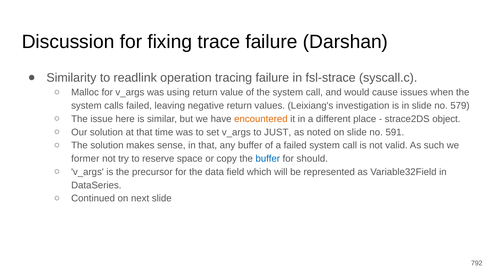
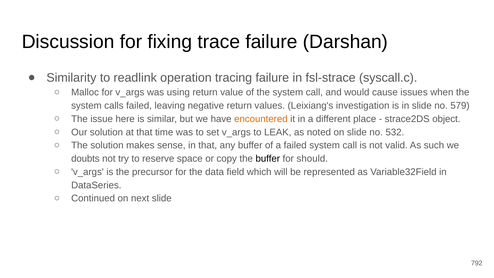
JUST: JUST -> LEAK (278, 132)
591: 591 -> 532 (395, 132)
former: former -> doubts (85, 159)
buffer colour: blue -> black (268, 159)
